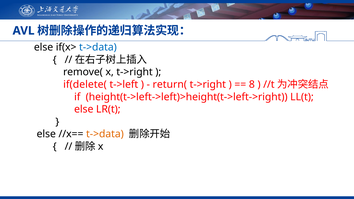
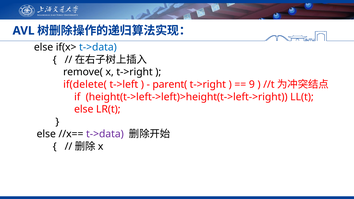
return(: return( -> parent( (170, 85)
8: 8 -> 9 (252, 85)
t->data colour: orange -> purple (105, 134)
